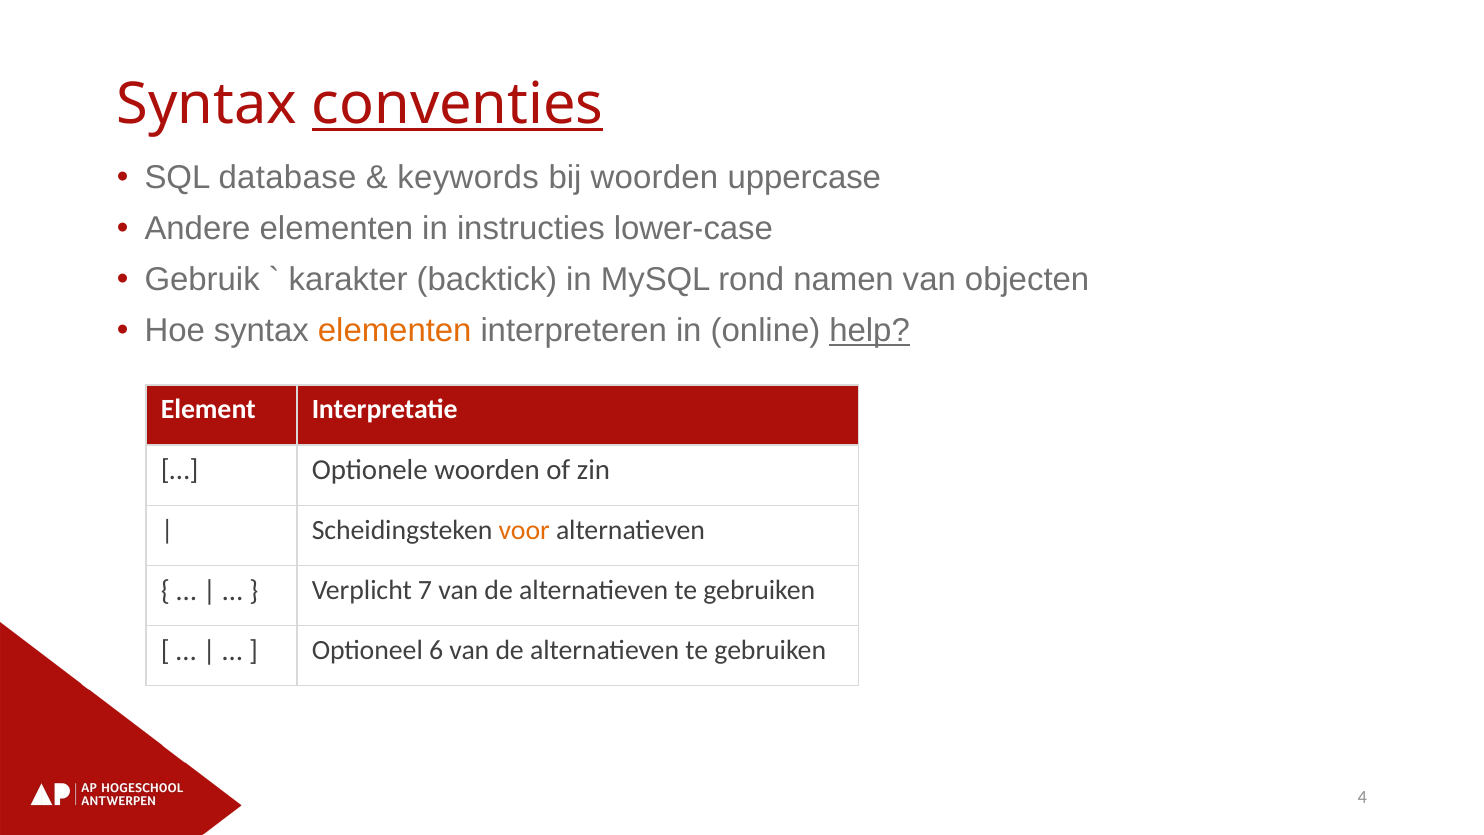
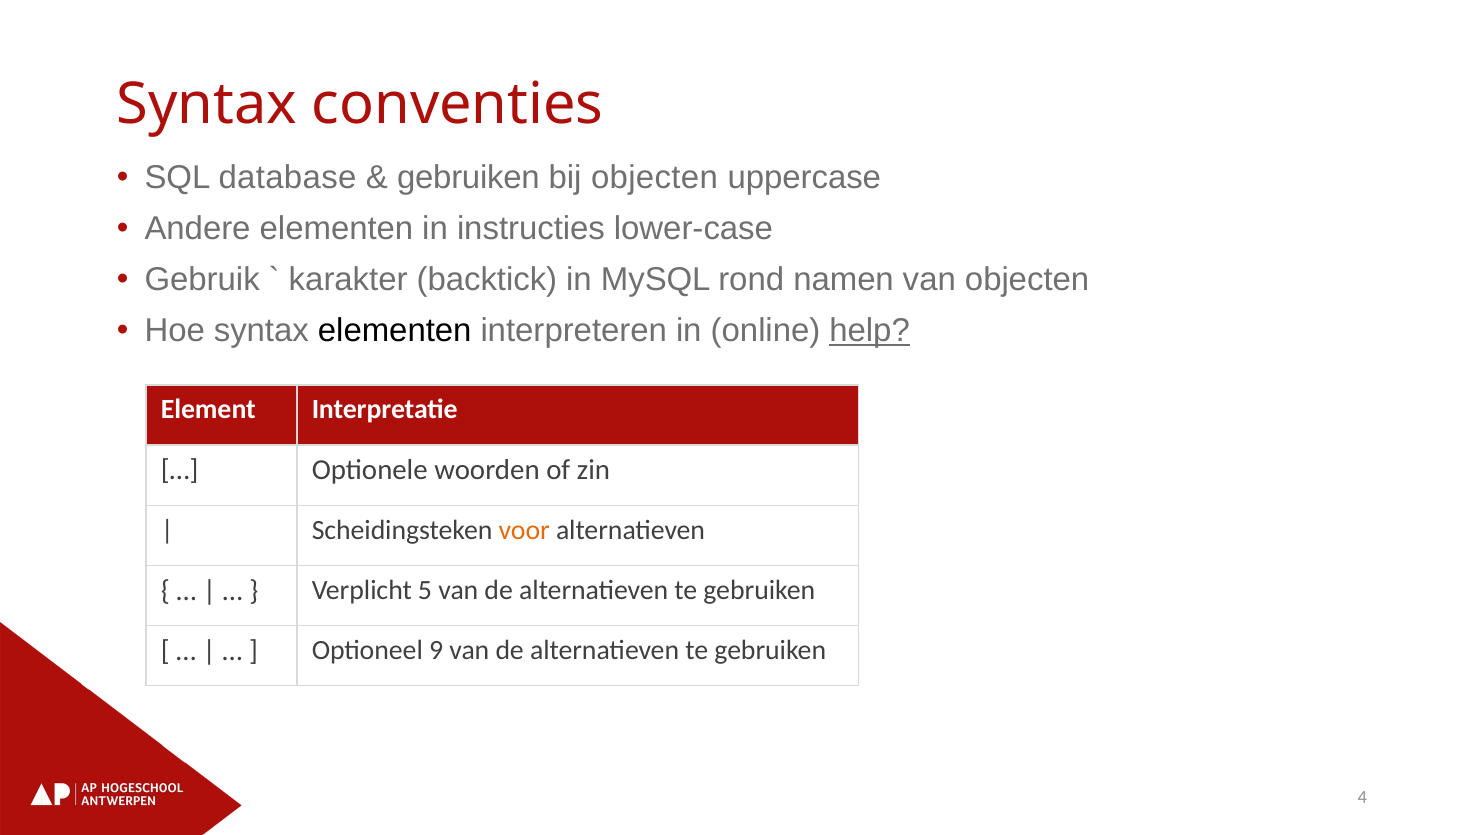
conventies underline: present -> none (458, 104)
keywords: keywords -> gebruiken (468, 178)
bij woorden: woorden -> objecten (654, 178)
elementen colour: orange -> black (395, 331)
7: 7 -> 5 (425, 590)
6: 6 -> 9 (436, 650)
